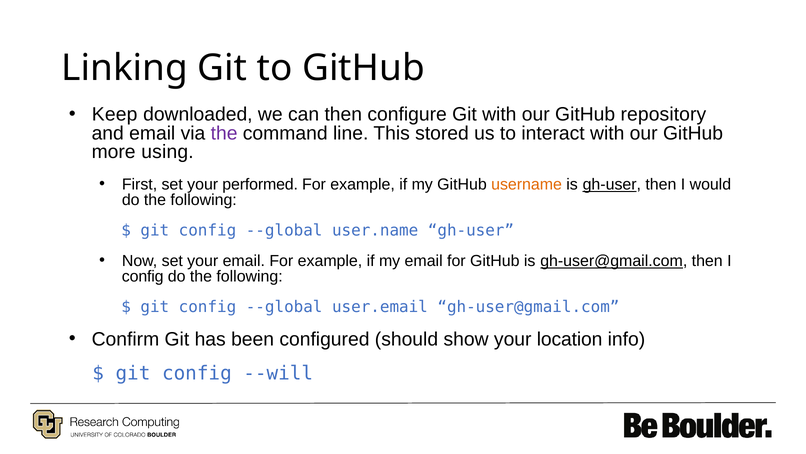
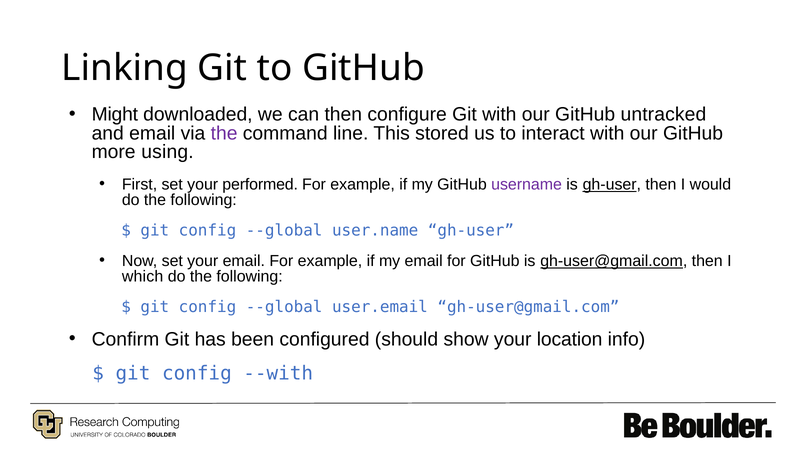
Keep: Keep -> Might (115, 114)
repository: repository -> untracked (663, 114)
username colour: orange -> purple (527, 184)
config: config -> which (143, 276)
--will: --will -> --with (278, 373)
